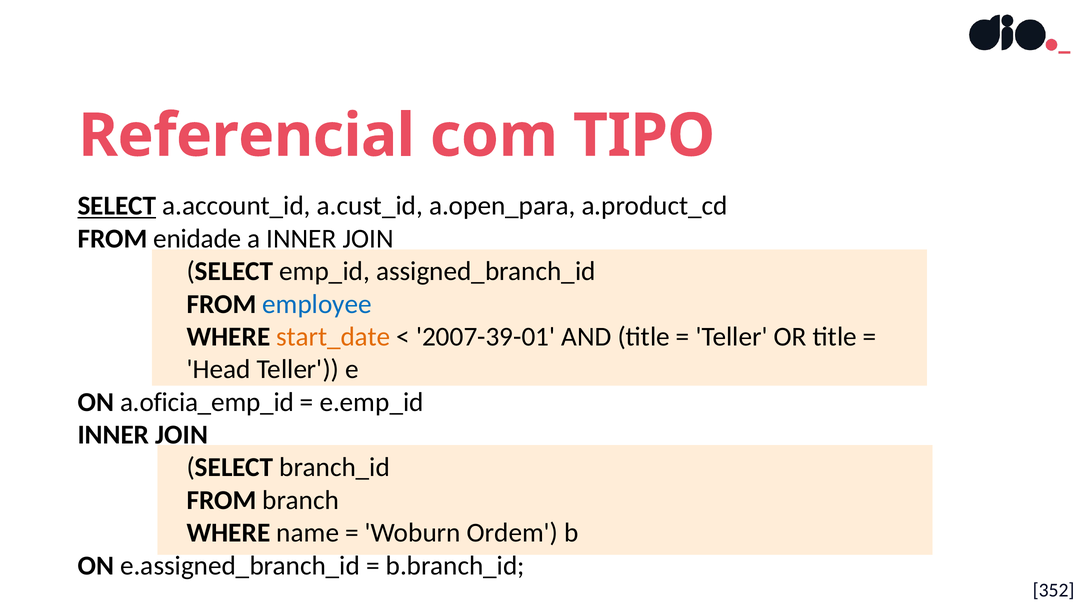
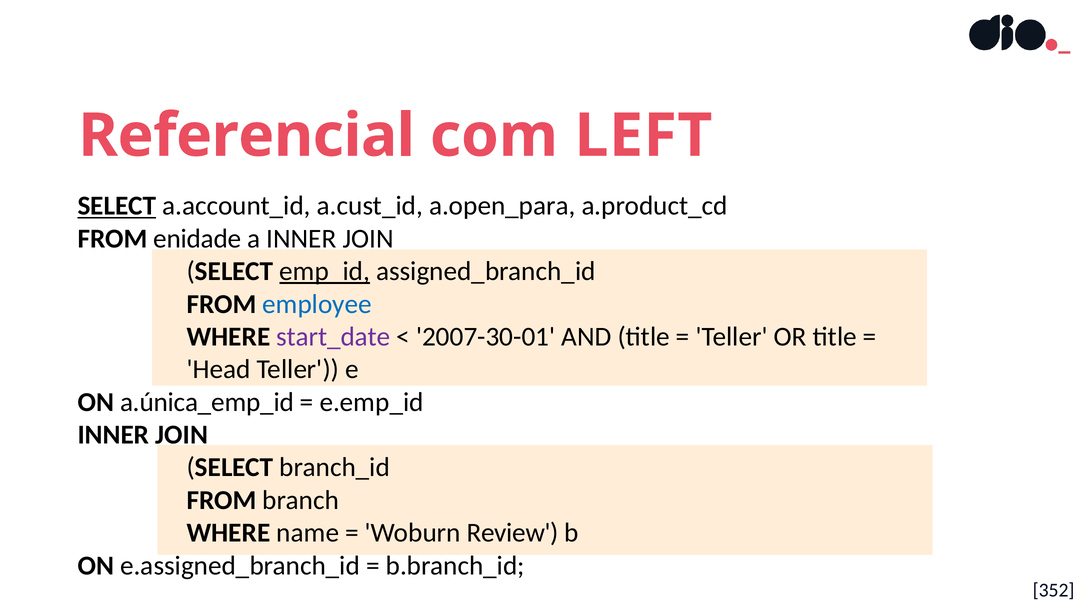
TIPO: TIPO -> LEFT (643, 136)
emp_id underline: none -> present (325, 271)
start_date colour: orange -> purple (333, 337)
2007-39-01: 2007-39-01 -> 2007-30-01 (486, 337)
a.oficia_emp_id: a.oficia_emp_id -> a.única_emp_id (207, 402)
Ordem: Ordem -> Review (513, 533)
